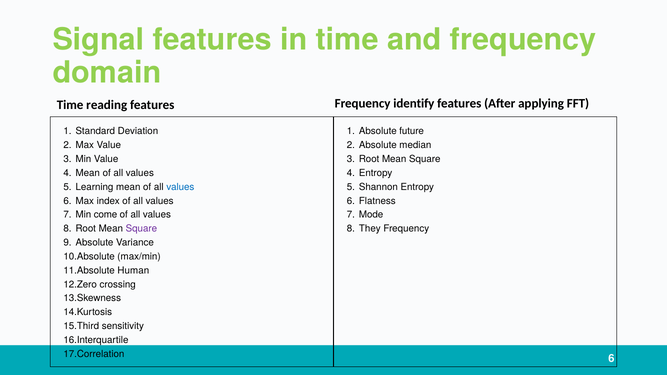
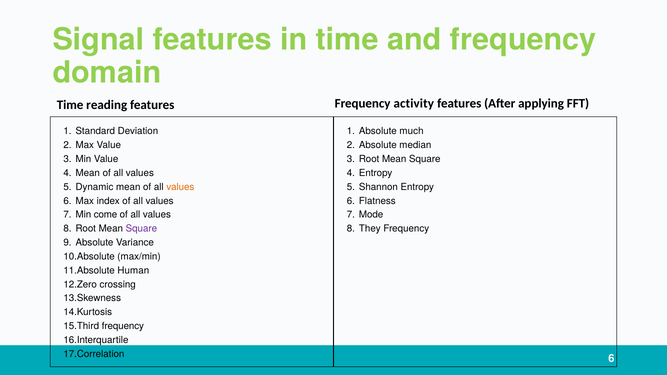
identify: identify -> activity (414, 103)
future: future -> much (412, 131)
Learning: Learning -> Dynamic (94, 187)
values colour: blue -> orange (180, 187)
sensitivity: sensitivity -> frequency (123, 326)
